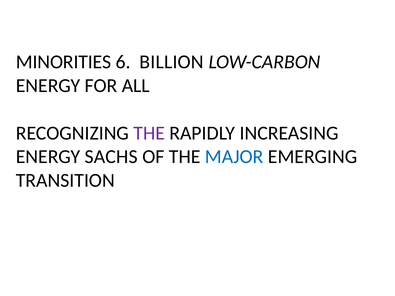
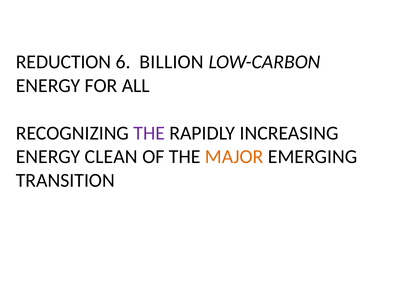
MINORITIES: MINORITIES -> REDUCTION (64, 62)
SACHS: SACHS -> CLEAN (111, 157)
MAJOR colour: blue -> orange (234, 157)
